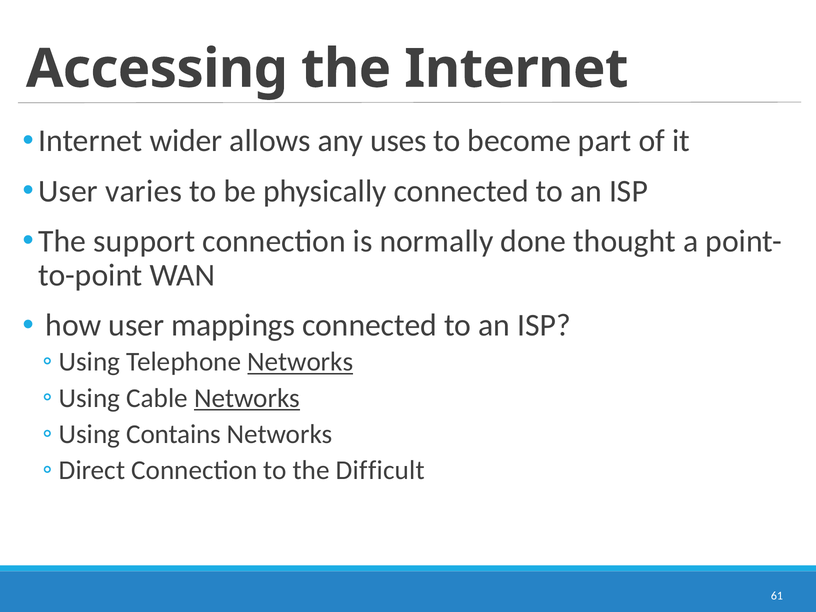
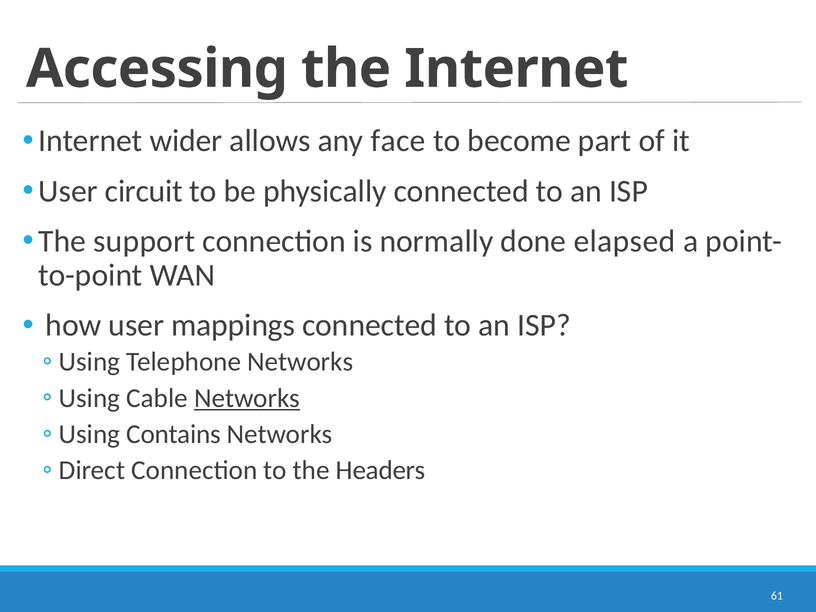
uses: uses -> face (398, 141)
varies: varies -> circuit (144, 191)
thought: thought -> elapsed (625, 241)
Networks underline: present -> none (300, 362)
Difficult: Difficult -> Headers (381, 470)
